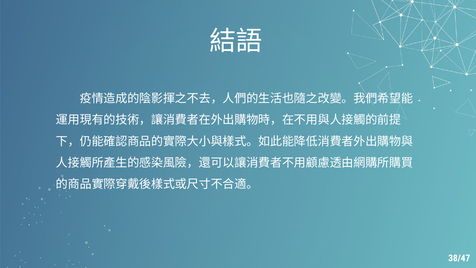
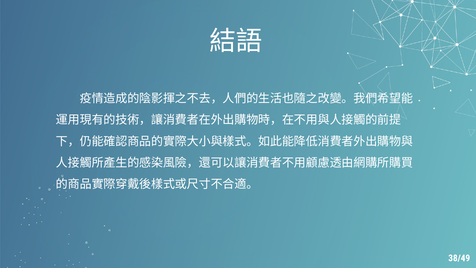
38/47: 38/47 -> 38/49 (459, 258)
